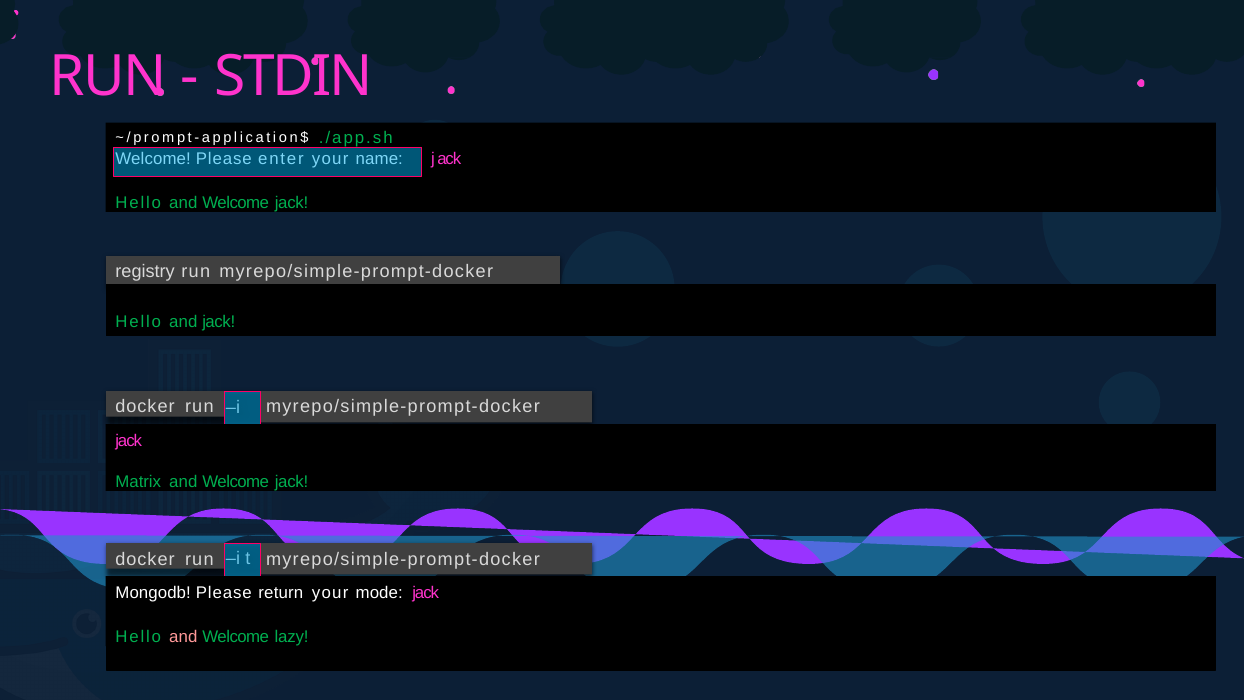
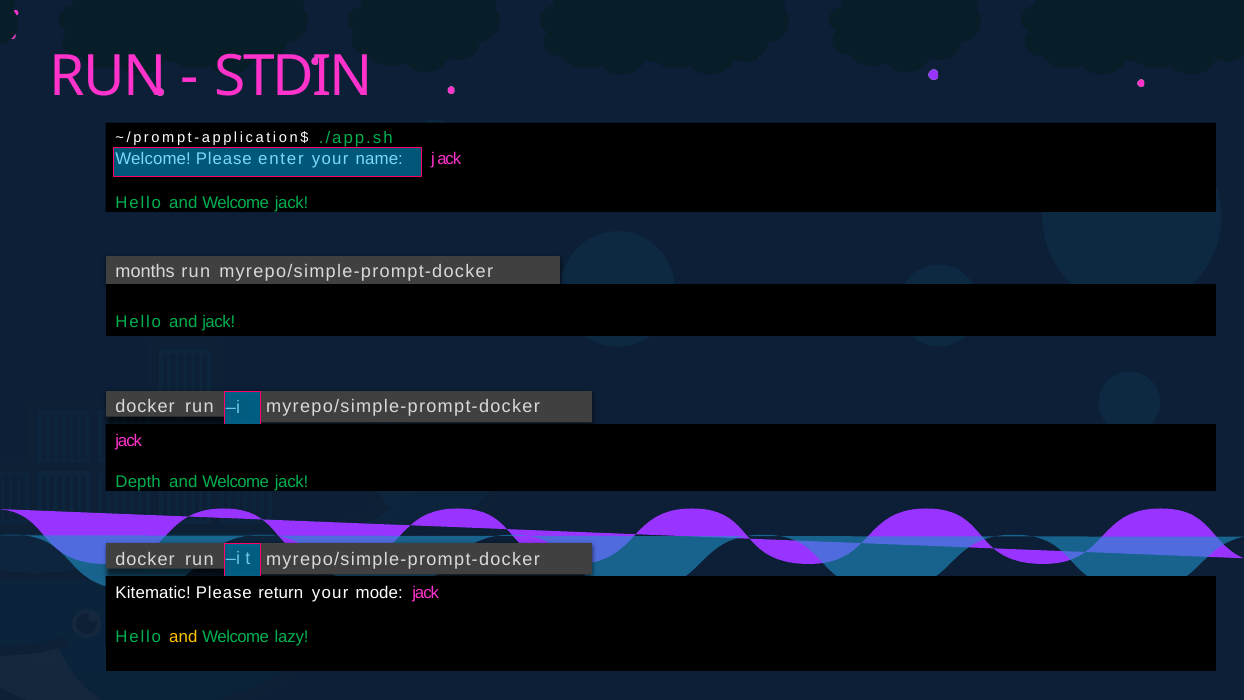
registry: registry -> months (145, 272)
Matrix: Matrix -> Depth (138, 482)
Mongodb: Mongodb -> Kitematic (153, 593)
and colour: pink -> yellow (183, 637)
